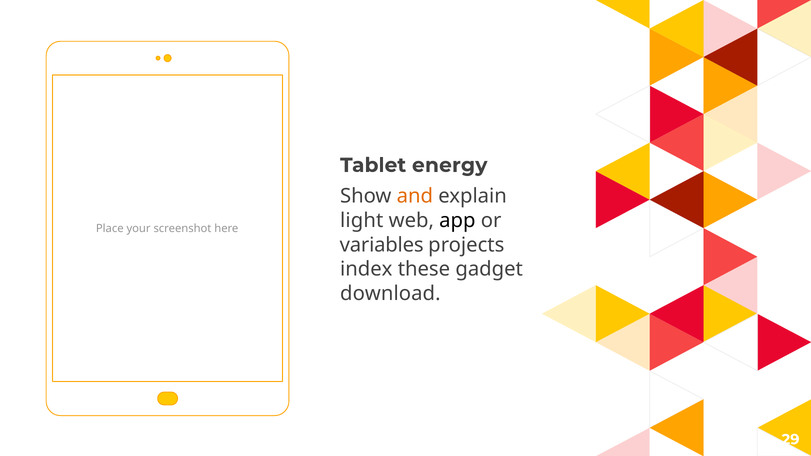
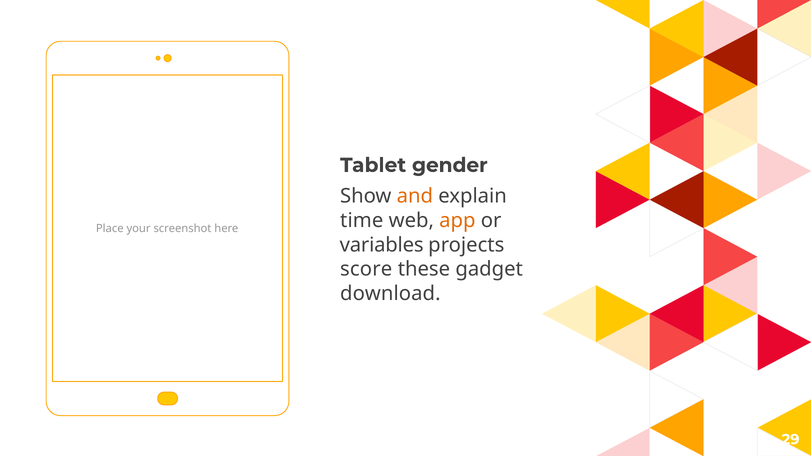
energy: energy -> gender (450, 165)
light: light -> time (362, 221)
app colour: black -> orange (457, 221)
index: index -> score (366, 269)
